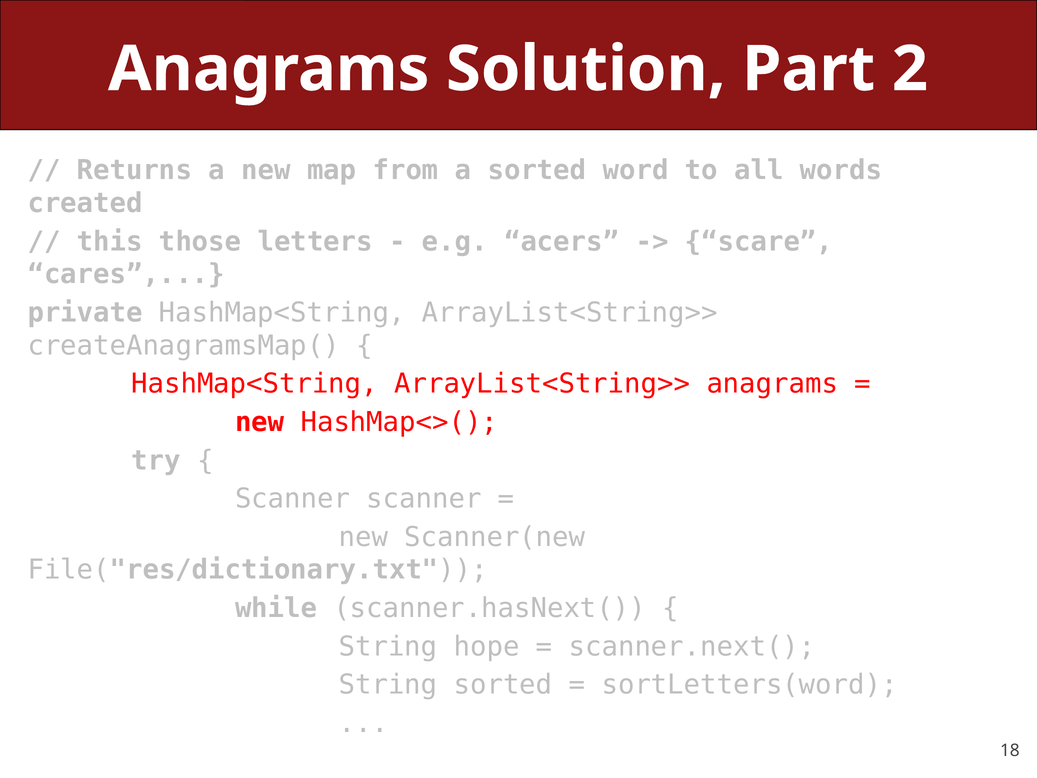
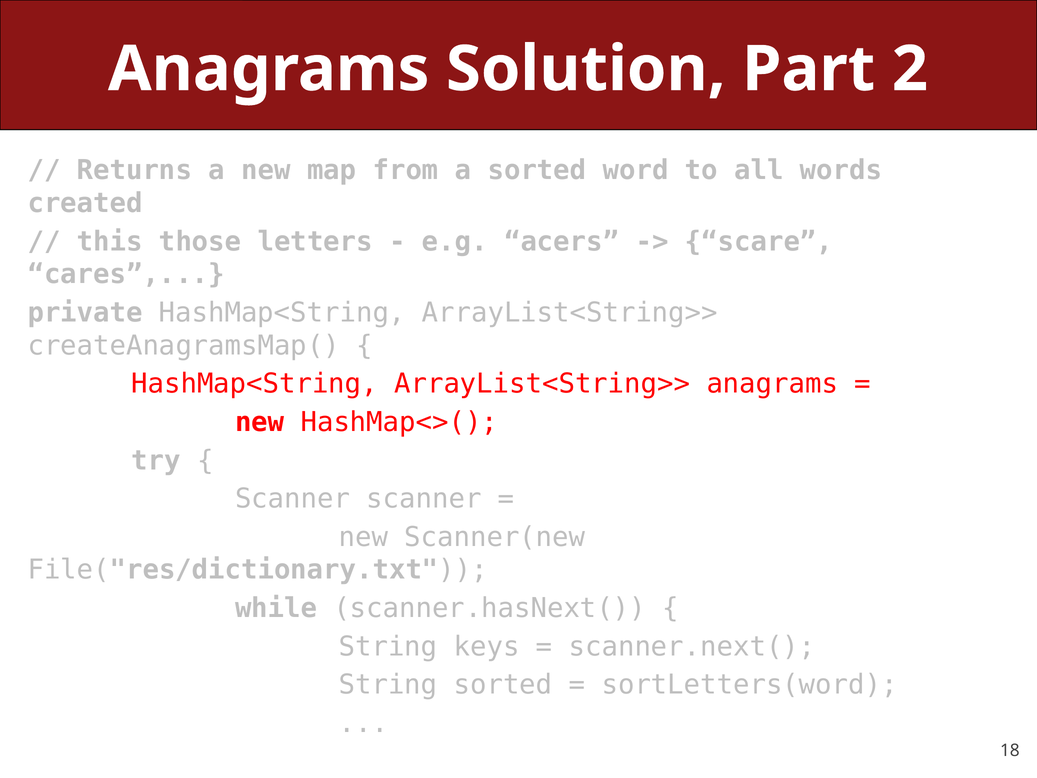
hope: hope -> keys (487, 646)
